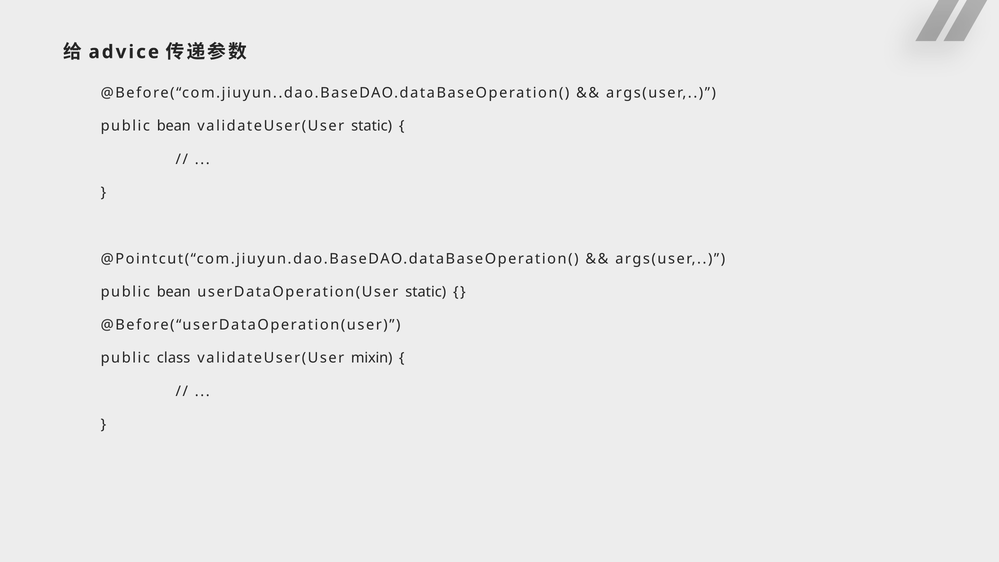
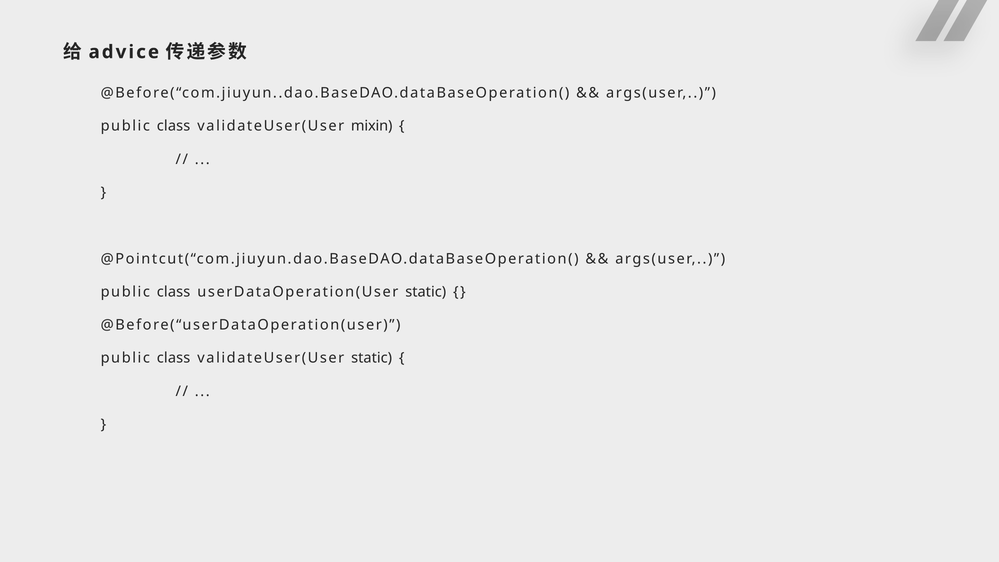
bean: bean -> class (174, 126)
validateUser(User static: static -> mixin (372, 126)
bean: bean -> class (174, 292)
validateUser(User mixin: mixin -> static (372, 358)
